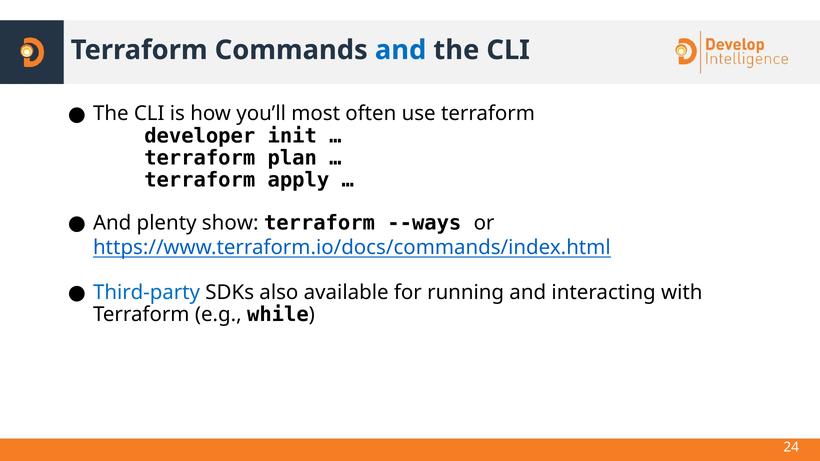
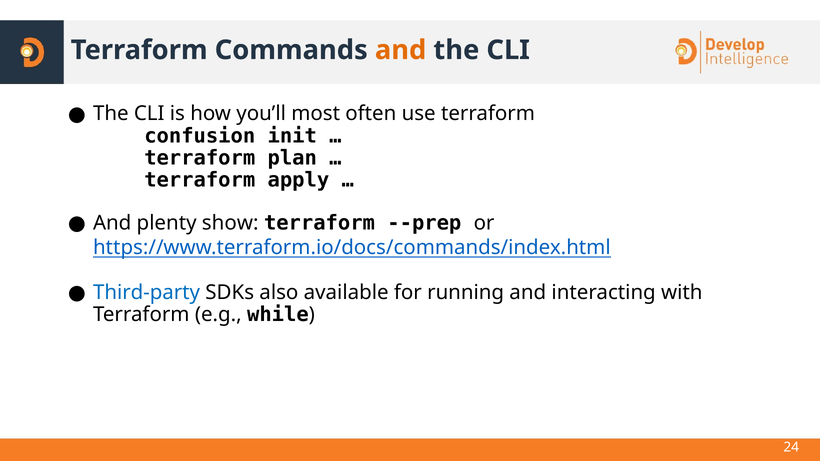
and colour: blue -> orange (401, 50)
developer: developer -> confusion (200, 136)
--ways: --ways -> --prep (424, 223)
